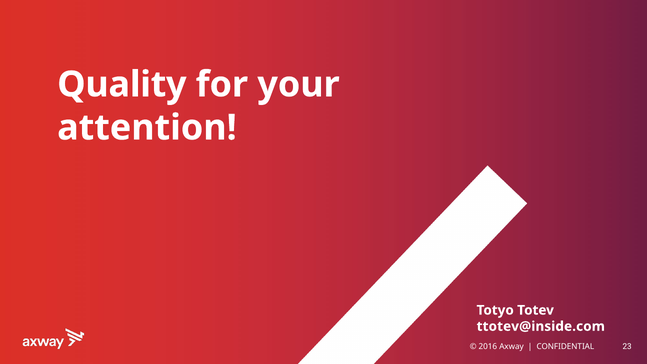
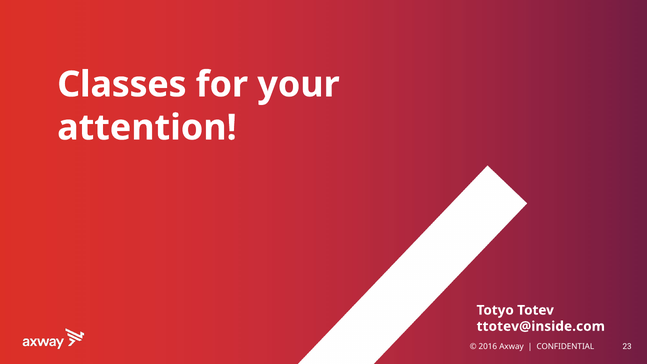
Quality: Quality -> Classes (122, 85)
